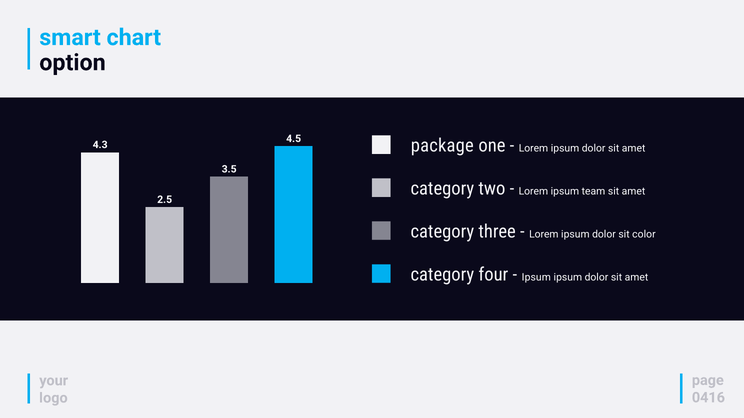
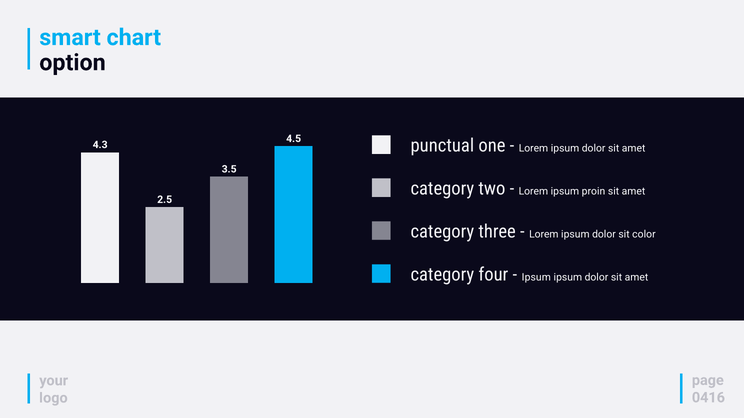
package: package -> punctual (442, 146)
team: team -> proin (593, 192)
